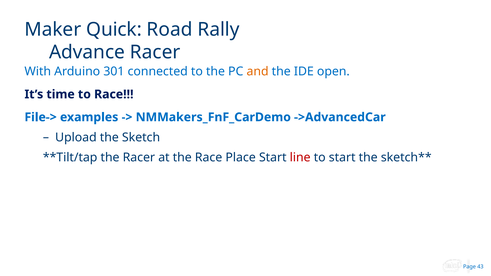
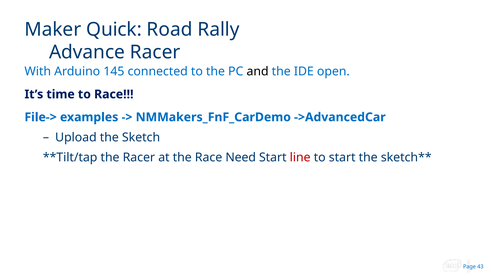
301: 301 -> 145 (114, 71)
and colour: orange -> black (258, 71)
Place: Place -> Need (241, 158)
